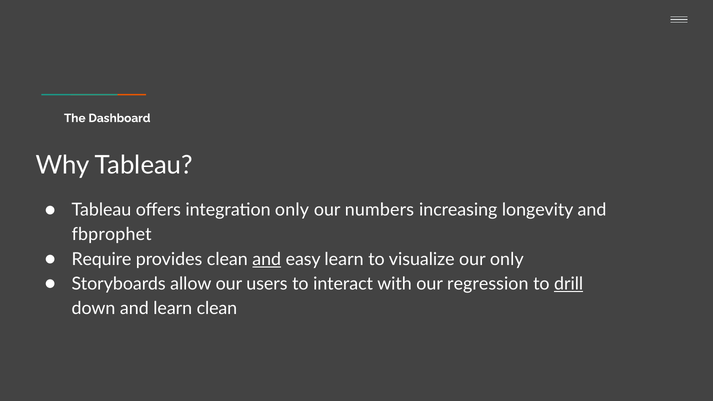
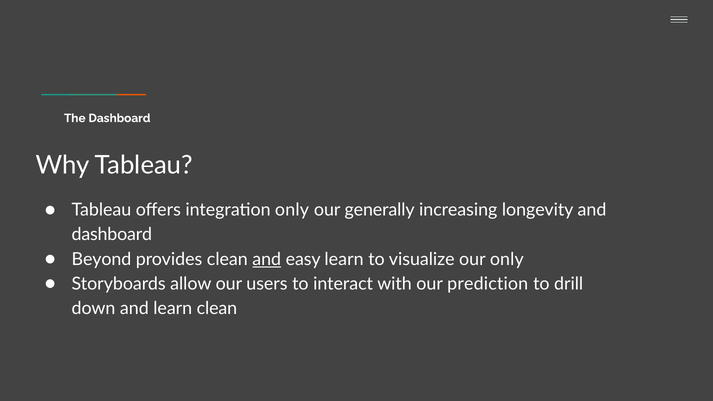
numbers: numbers -> generally (380, 210)
fbprophet: fbprophet -> dashboard (112, 235)
Require: Require -> Beyond (101, 259)
regression: regression -> prediction (488, 284)
drill underline: present -> none (569, 284)
